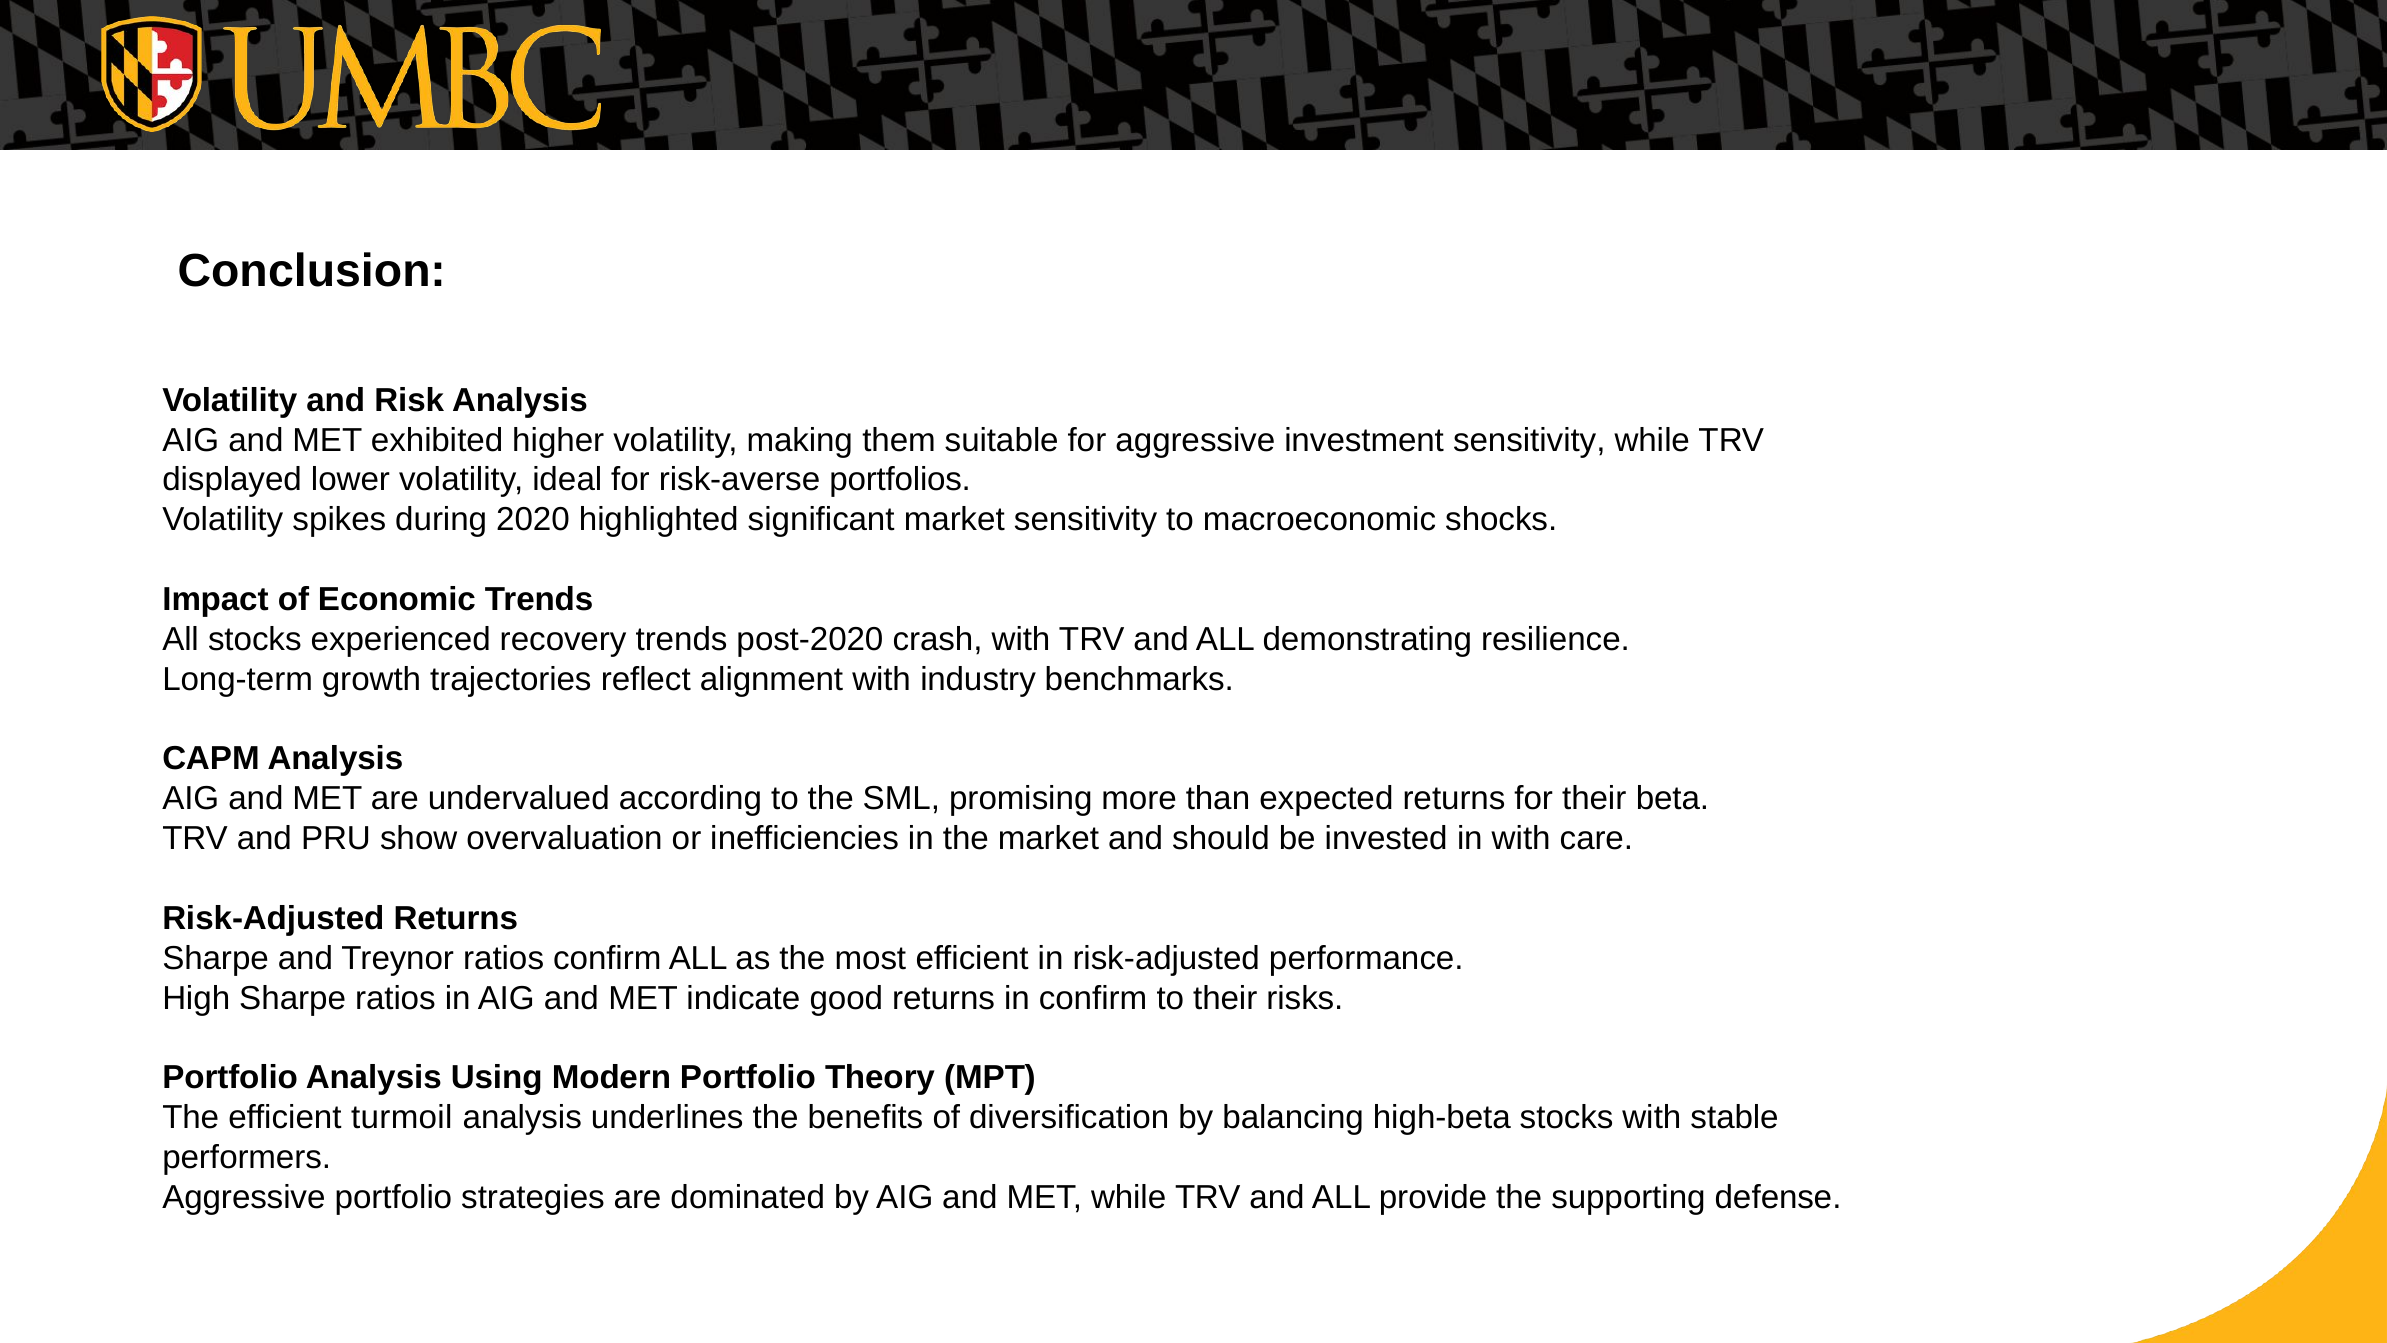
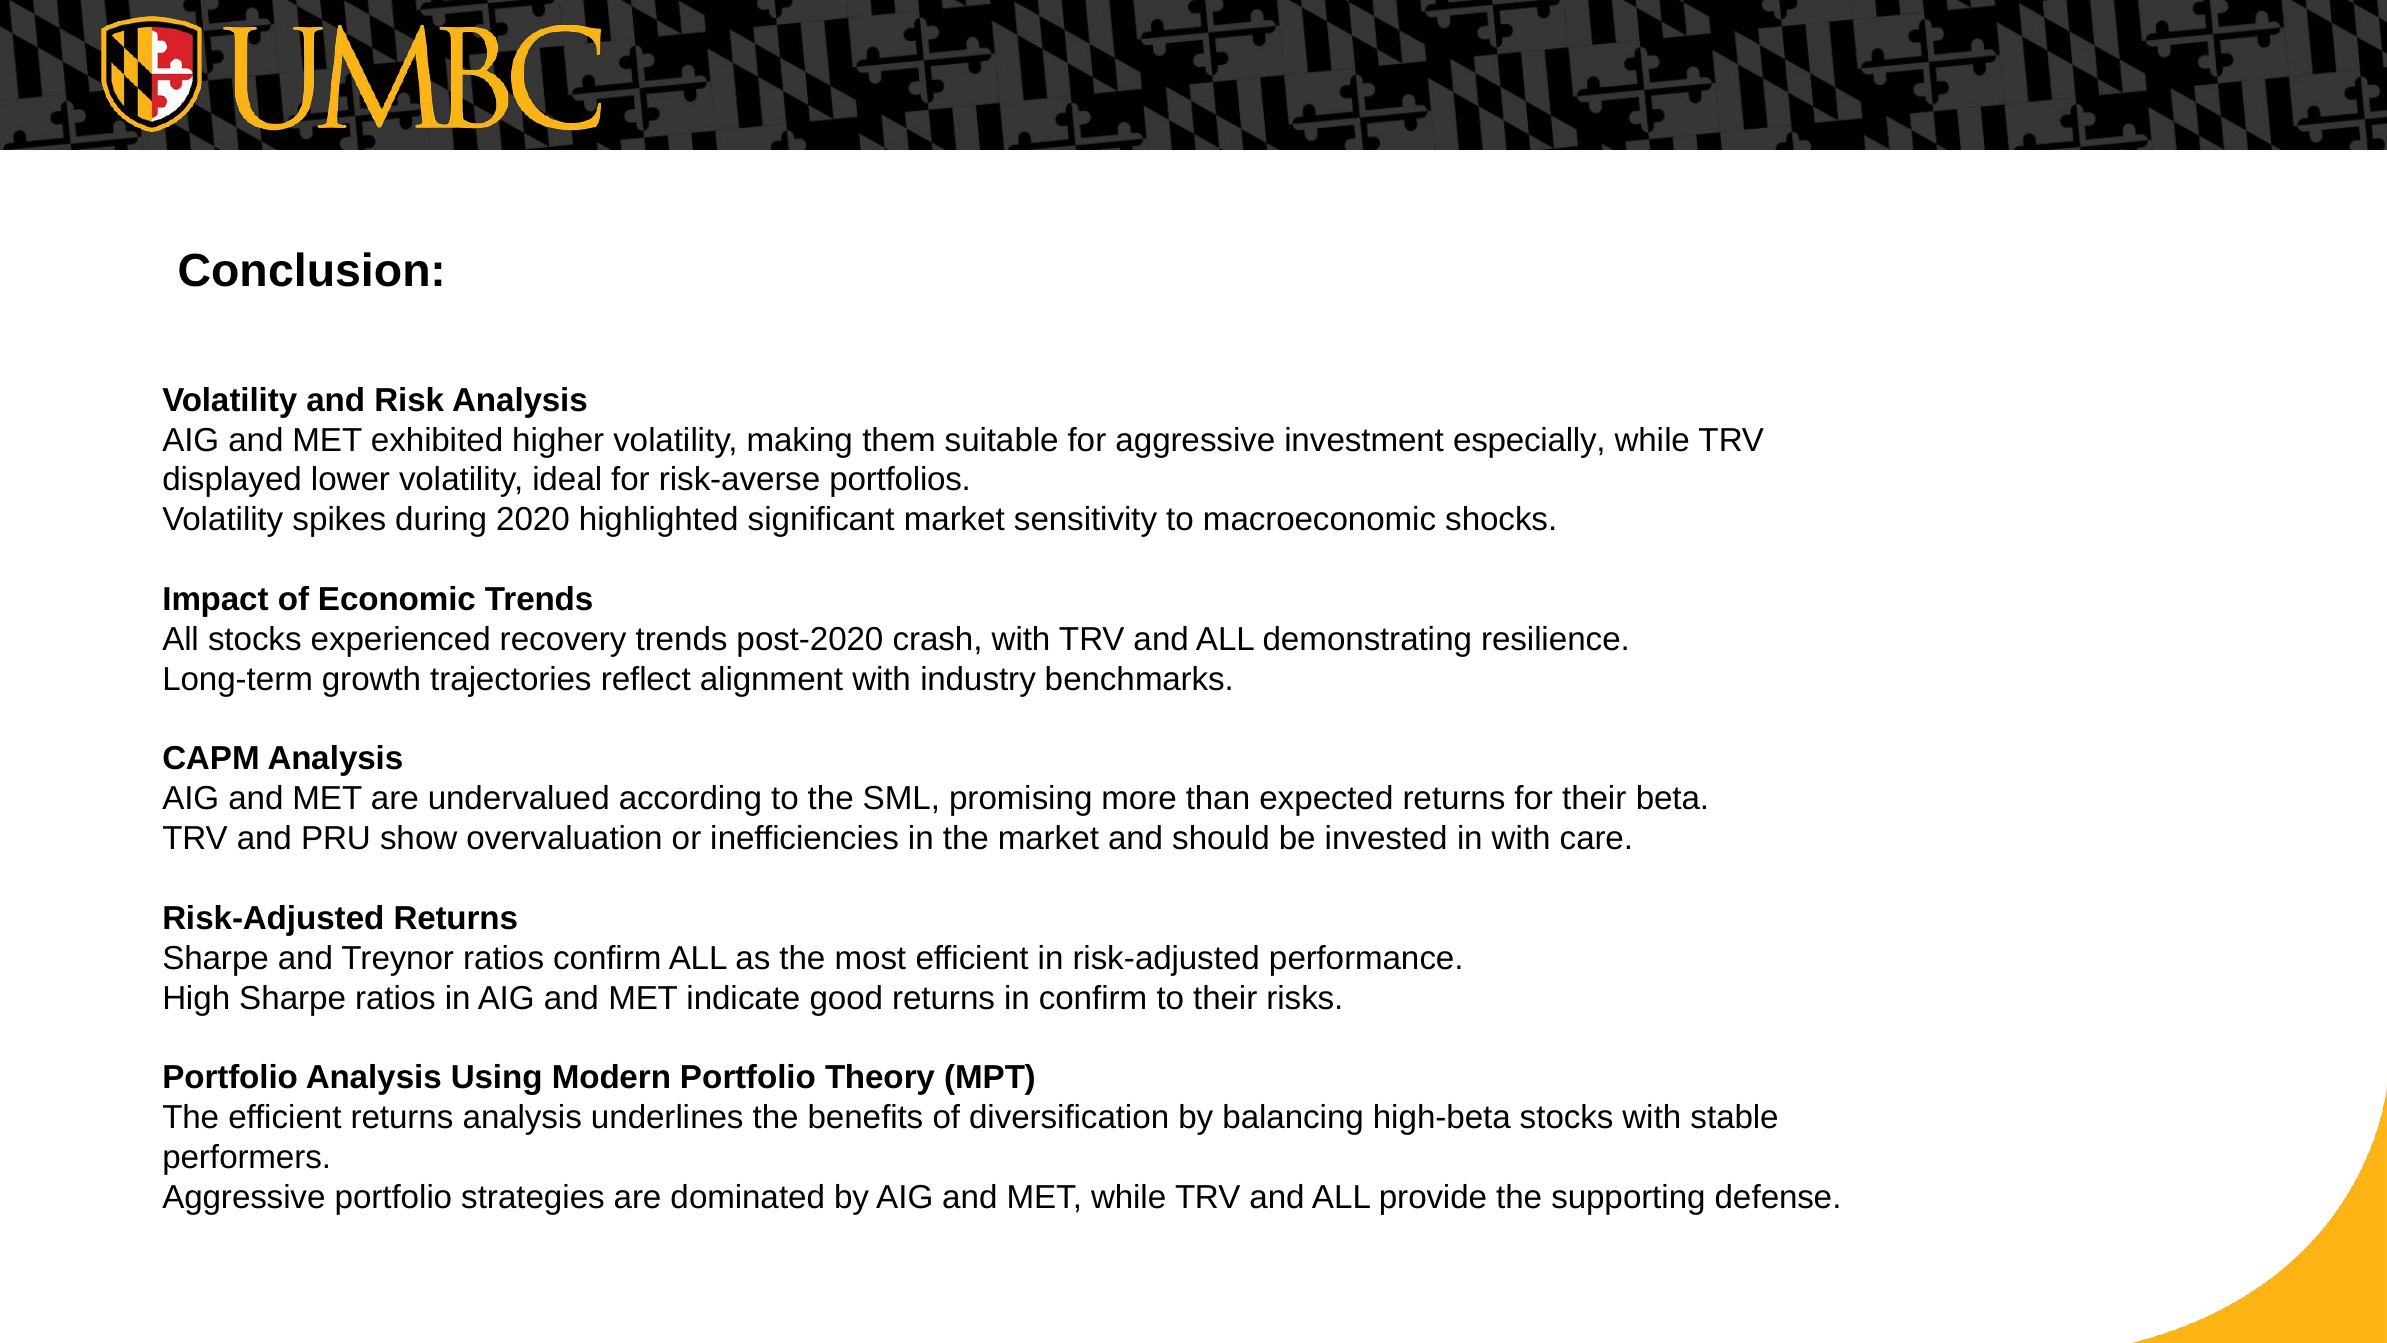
investment sensitivity: sensitivity -> especially (1529, 440)
efficient turmoil: turmoil -> returns (402, 1117)
